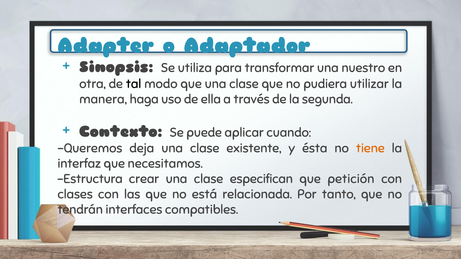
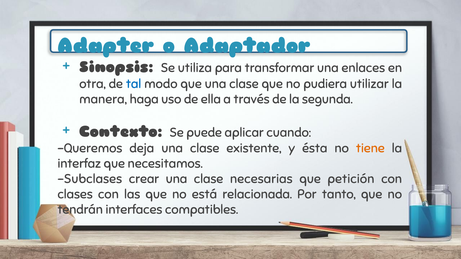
nuestro: nuestro -> enlaces (363, 68)
tal colour: black -> blue (134, 84)
Estructura: Estructura -> Subclases (90, 179)
especifican: especifican -> necesarias (261, 179)
